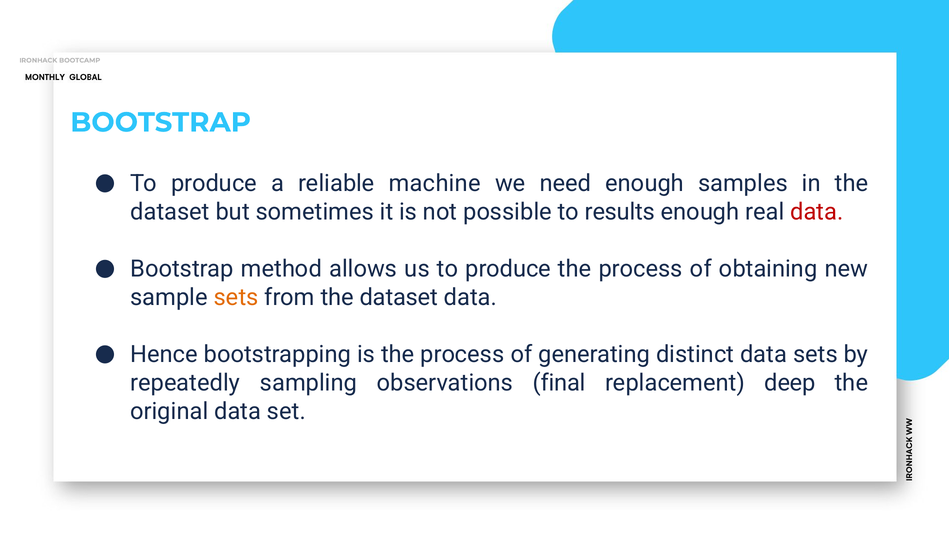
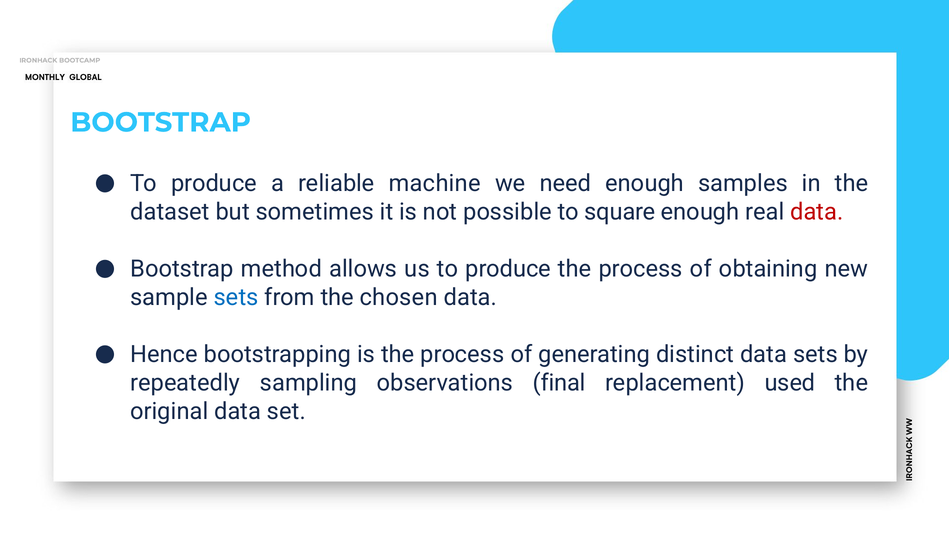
results: results -> square (620, 212)
sets colour: orange -> blue (236, 297)
from the dataset: dataset -> chosen (399, 297)
deep: deep -> used (790, 383)
